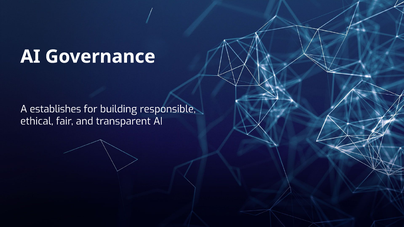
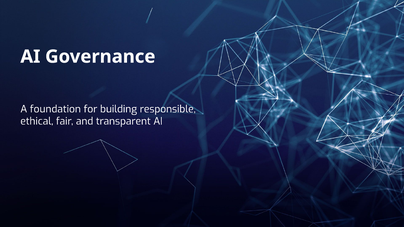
establishes: establishes -> foundation (55, 109)
